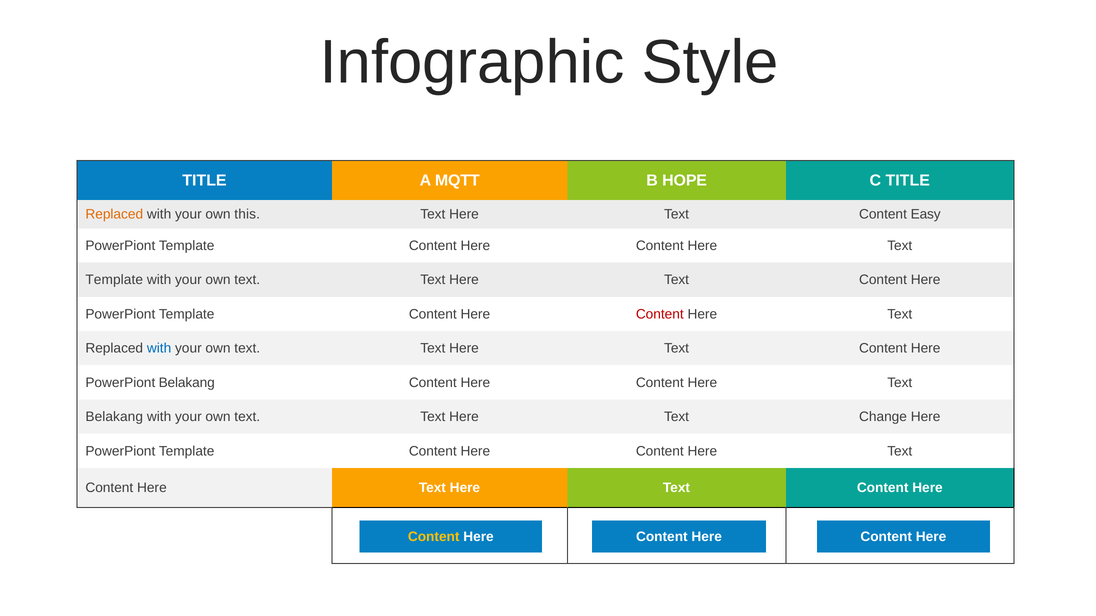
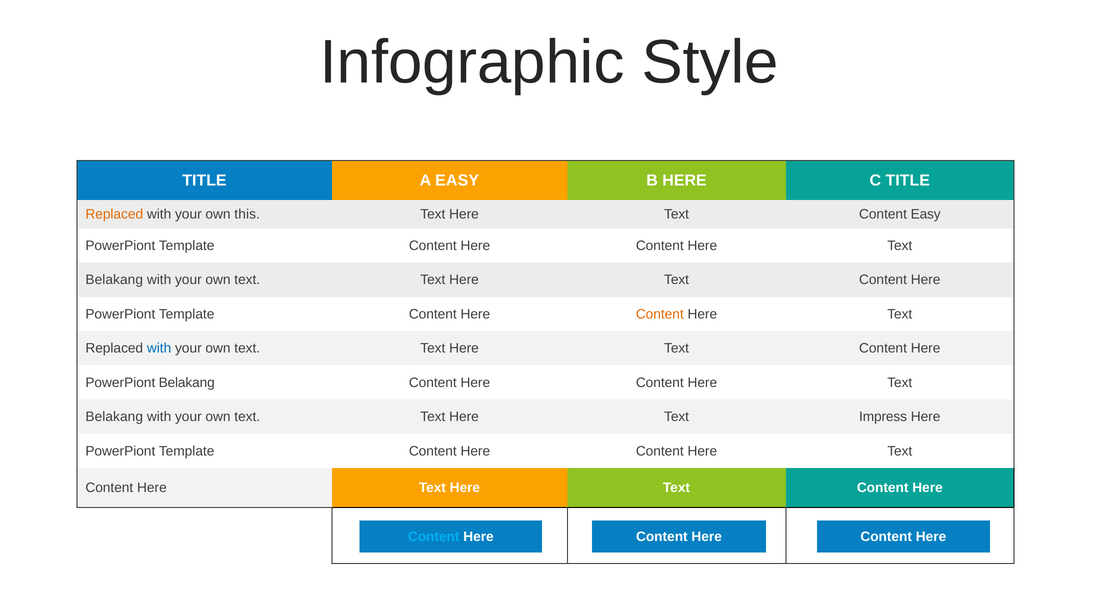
A MQTT: MQTT -> EASY (457, 181)
B HOPE: HOPE -> HERE (685, 181)
Template: Template -> Belakang (114, 280)
Content colour: red -> orange (660, 314)
Change: Change -> Impress (883, 417)
Content colour: yellow -> light blue (434, 537)
